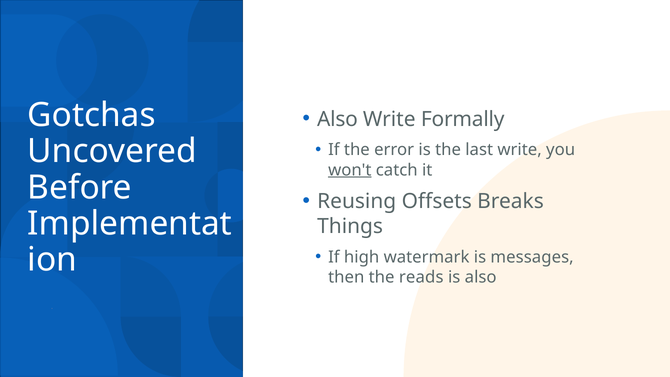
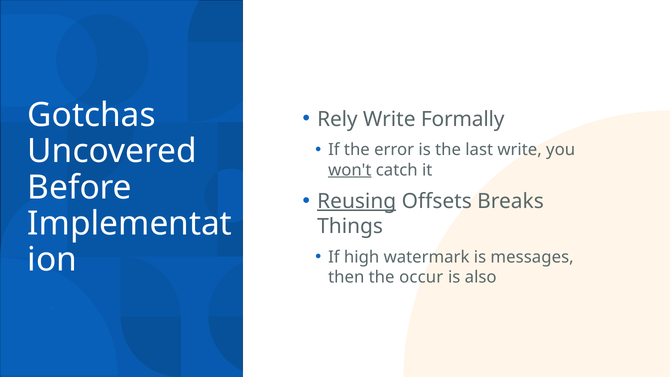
Also: Also -> Rely (337, 119)
Reusing underline: none -> present (357, 201)
reads: reads -> occur (421, 277)
